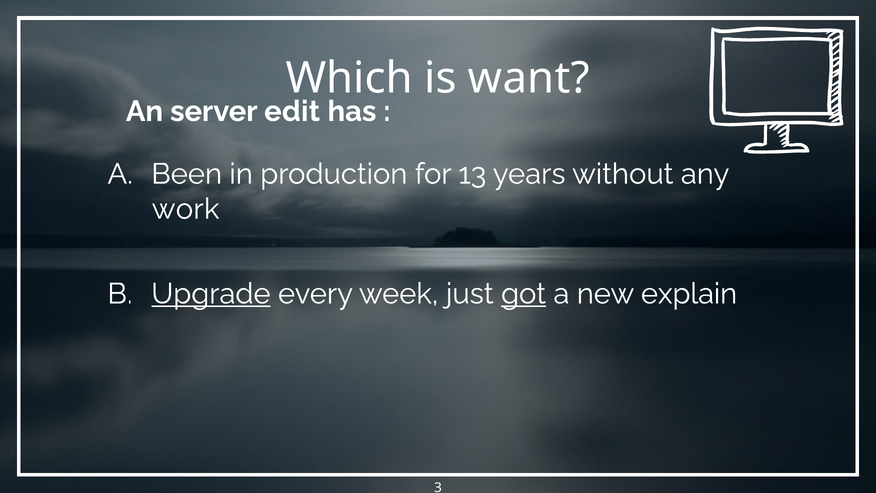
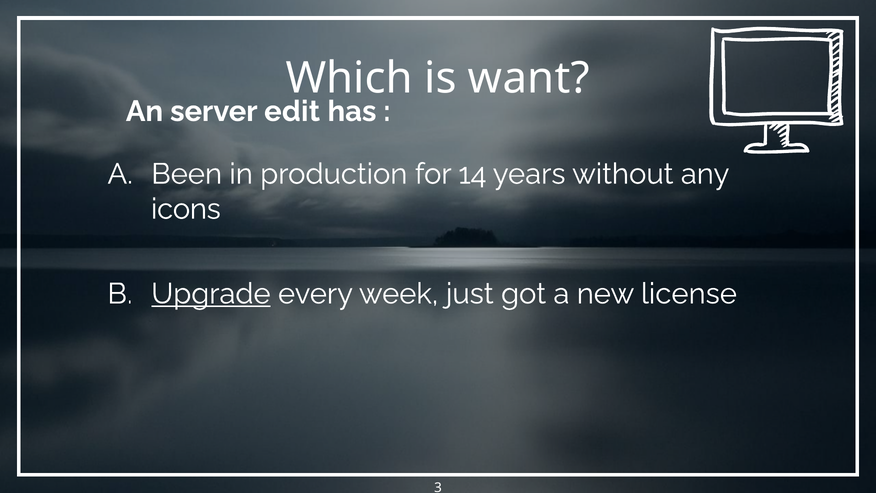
13: 13 -> 14 (472, 174)
work: work -> icons (186, 209)
got underline: present -> none (524, 294)
explain: explain -> license (689, 294)
